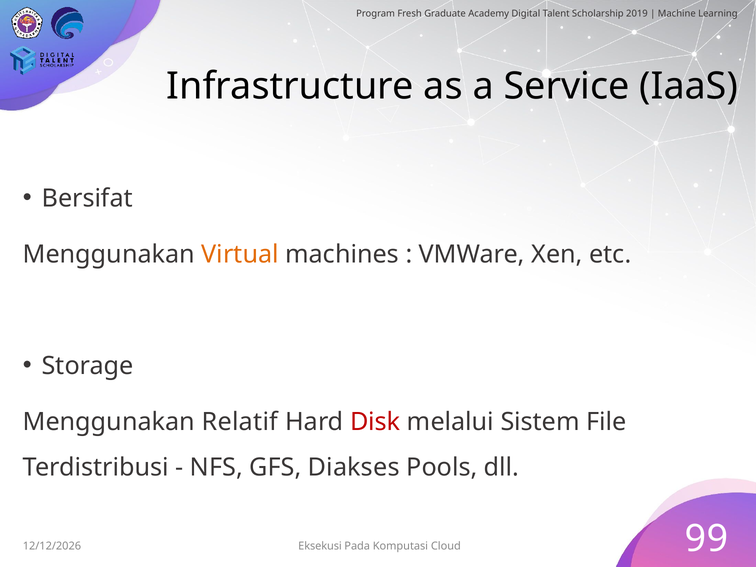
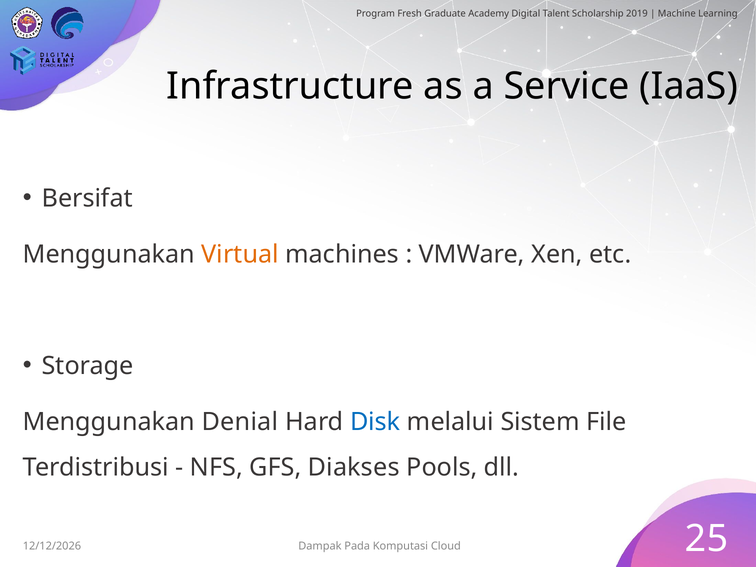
Relatif: Relatif -> Denial (240, 422)
Disk colour: red -> blue (375, 422)
Eksekusi: Eksekusi -> Dampak (320, 546)
99: 99 -> 25 (707, 539)
